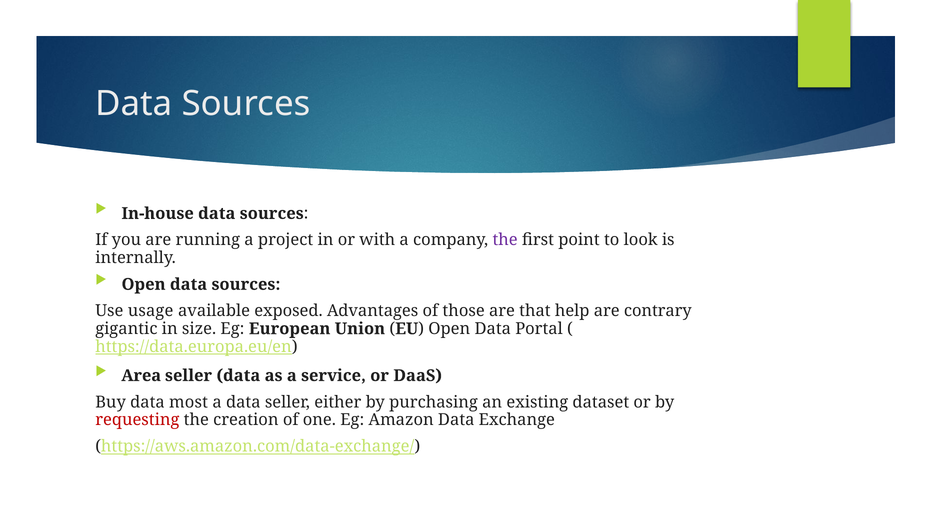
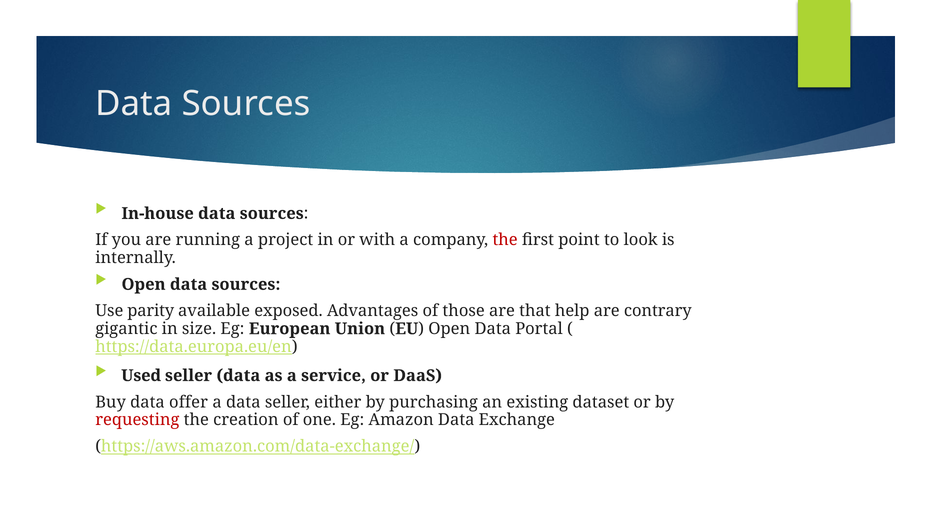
the colour: purple -> red (505, 240)
usage: usage -> parity (151, 311)
Area: Area -> Used (141, 376)
most: most -> offer (189, 402)
